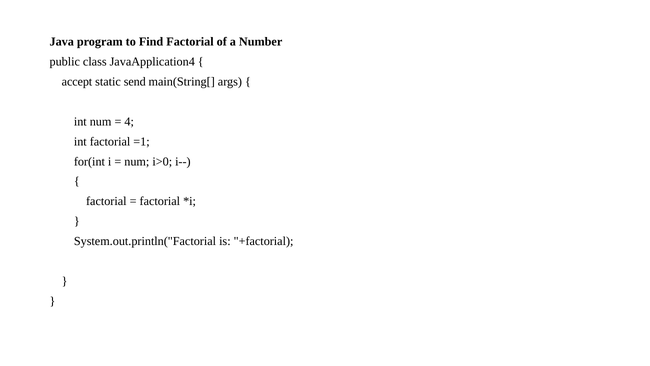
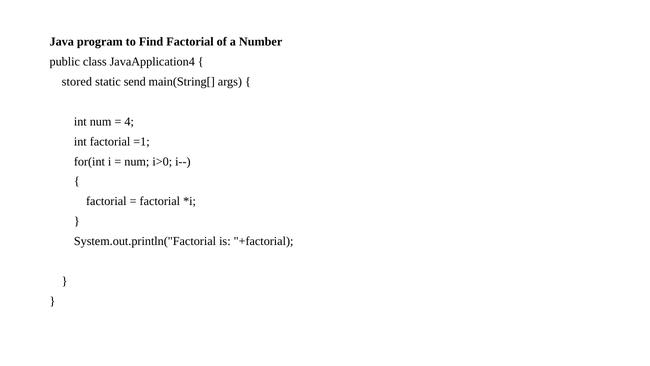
accept: accept -> stored (77, 82)
